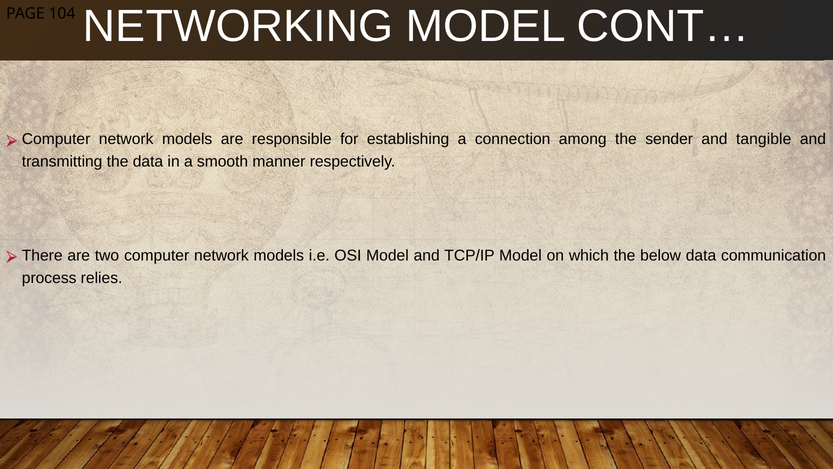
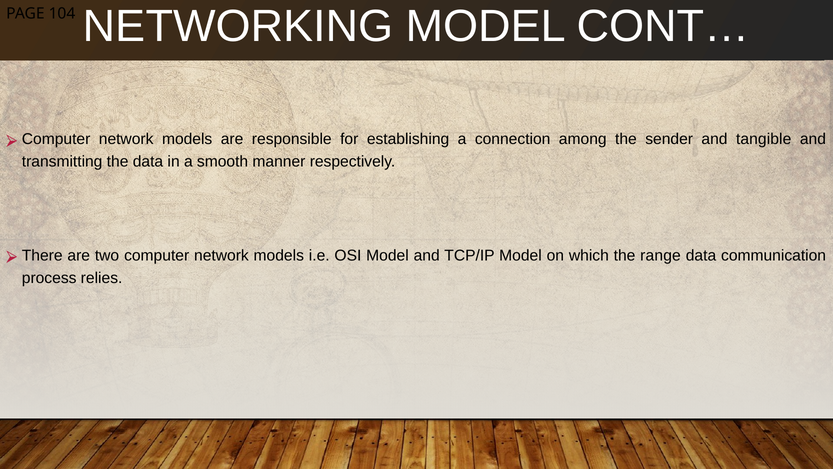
below: below -> range (661, 255)
